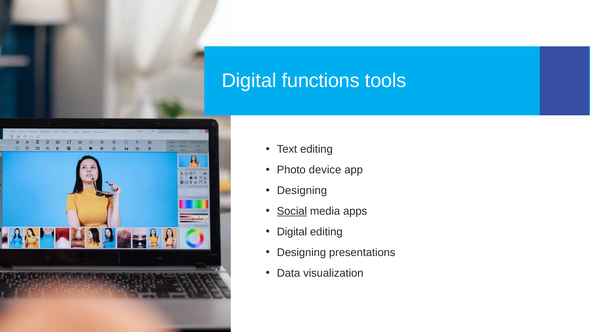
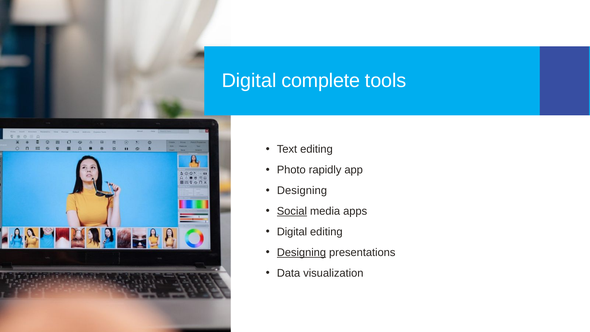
functions: functions -> complete (321, 81)
device: device -> rapidly (325, 170)
Designing underline: none -> present (301, 252)
